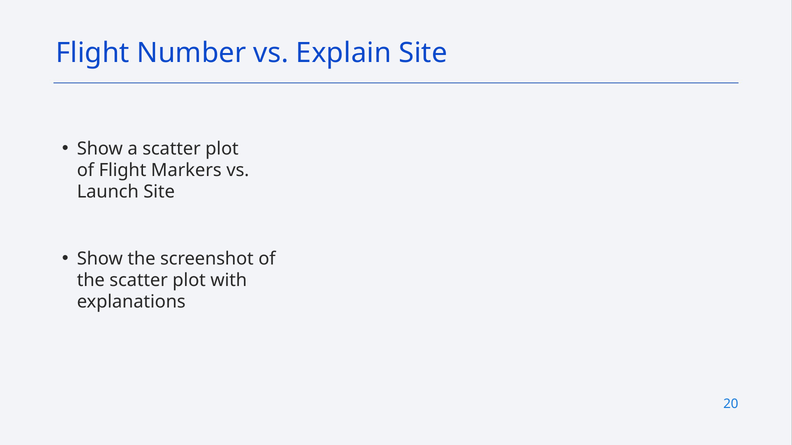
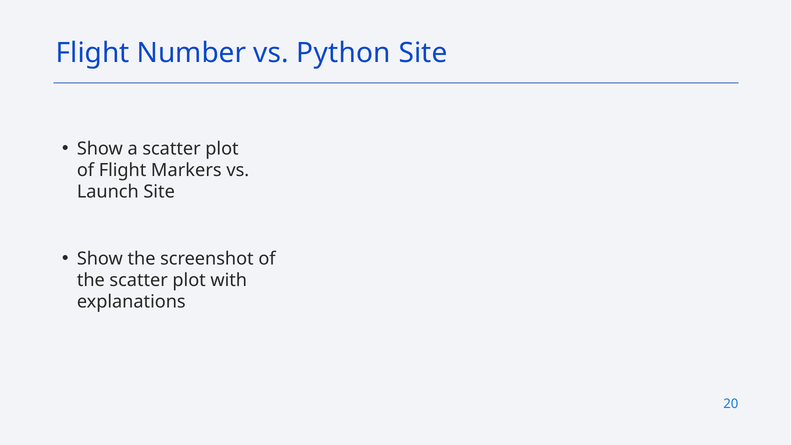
Explain: Explain -> Python (344, 53)
